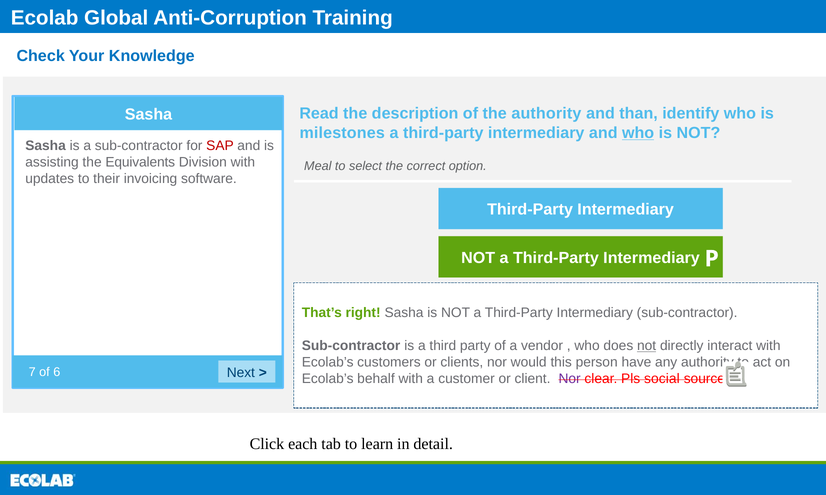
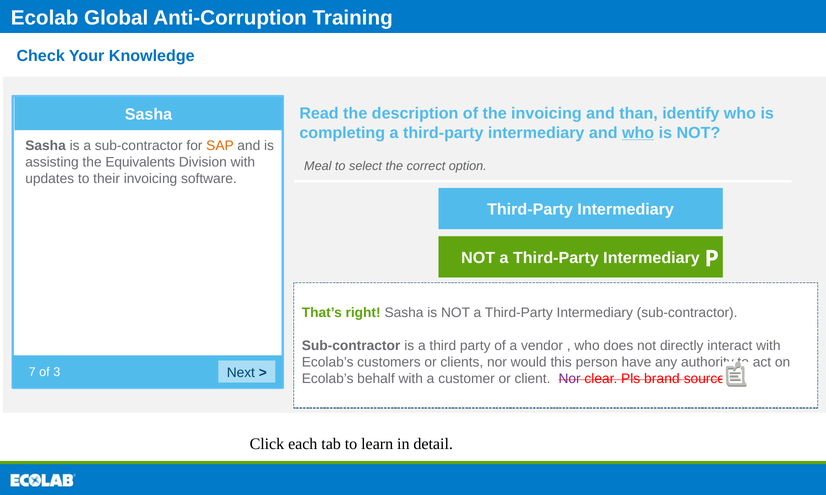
authority: authority -> invoicing (546, 113)
milestones: milestones -> completing (342, 133)
SAP colour: red -> orange (220, 146)
not underline: present -> none (647, 346)
6: 6 -> 3 (57, 372)
social: social -> brand (662, 379)
